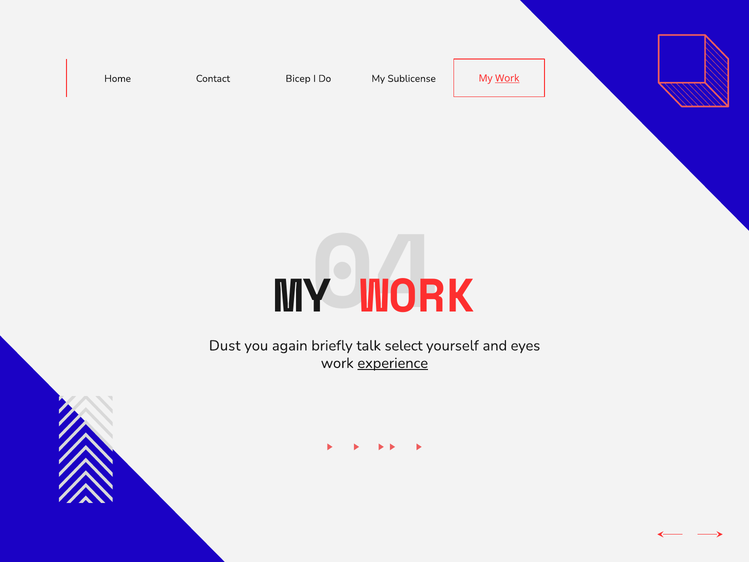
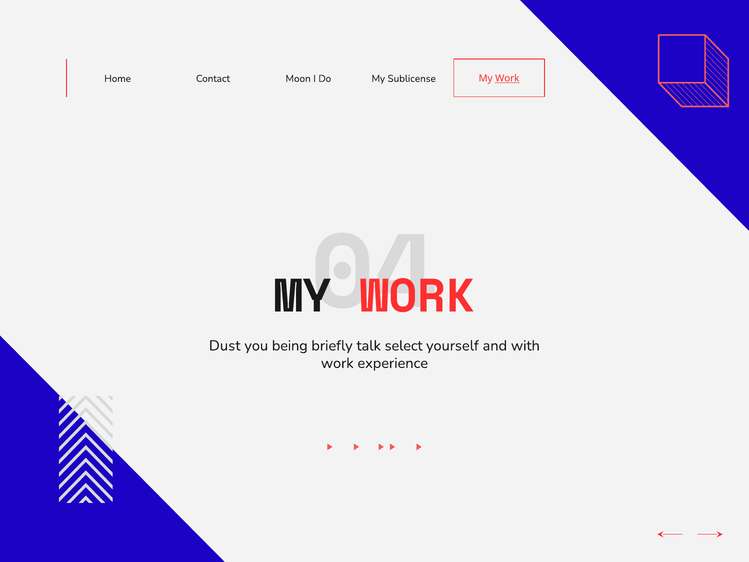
Bicep: Bicep -> Moon (298, 79)
again: again -> being (290, 345)
eyes: eyes -> with (525, 345)
experience underline: present -> none (393, 363)
